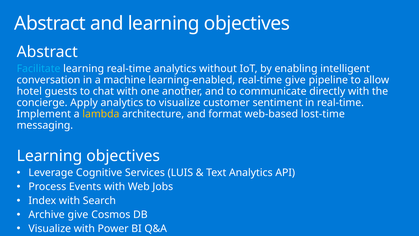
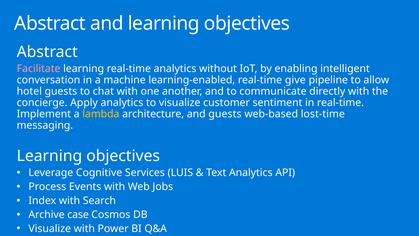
Facilitate colour: light blue -> pink (39, 69)
and format: format -> guests (225, 114)
Archive give: give -> case (78, 214)
